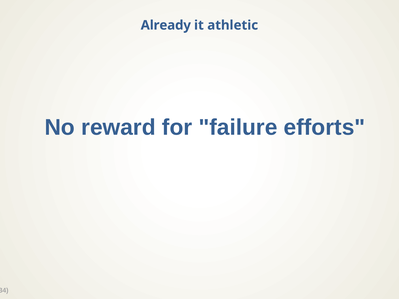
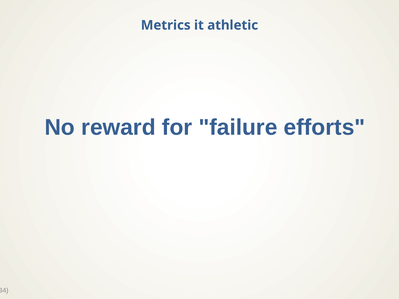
Already: Already -> Metrics (166, 25)
